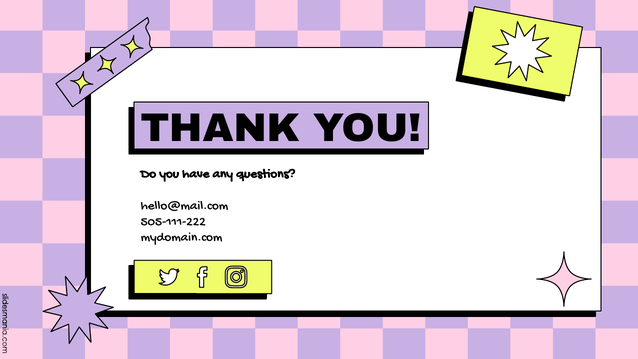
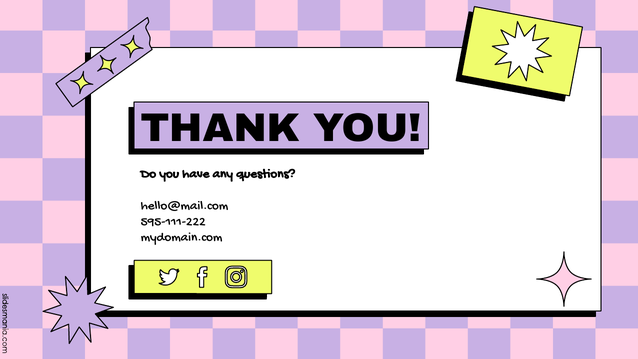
505-111-222: 505-111-222 -> 595-111-222 (173, 221)
